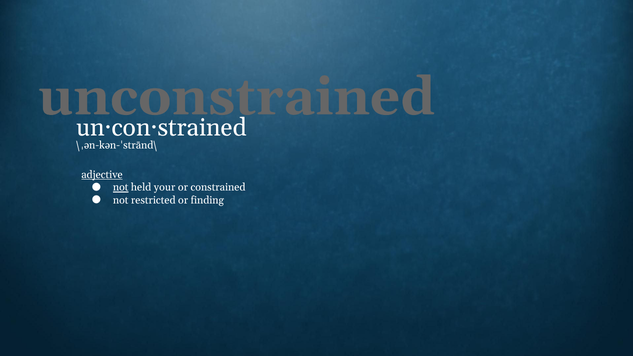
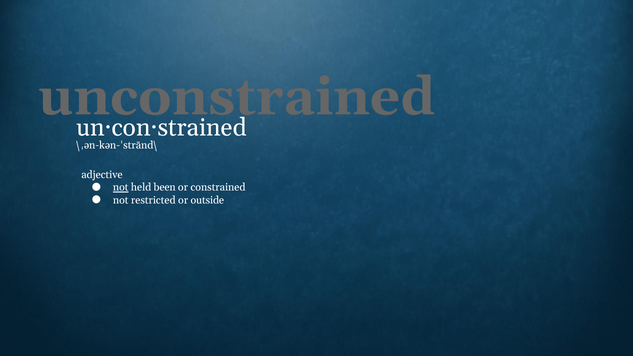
adjective underline: present -> none (102, 175)
your: your -> been (165, 187)
finding: finding -> outside (207, 200)
